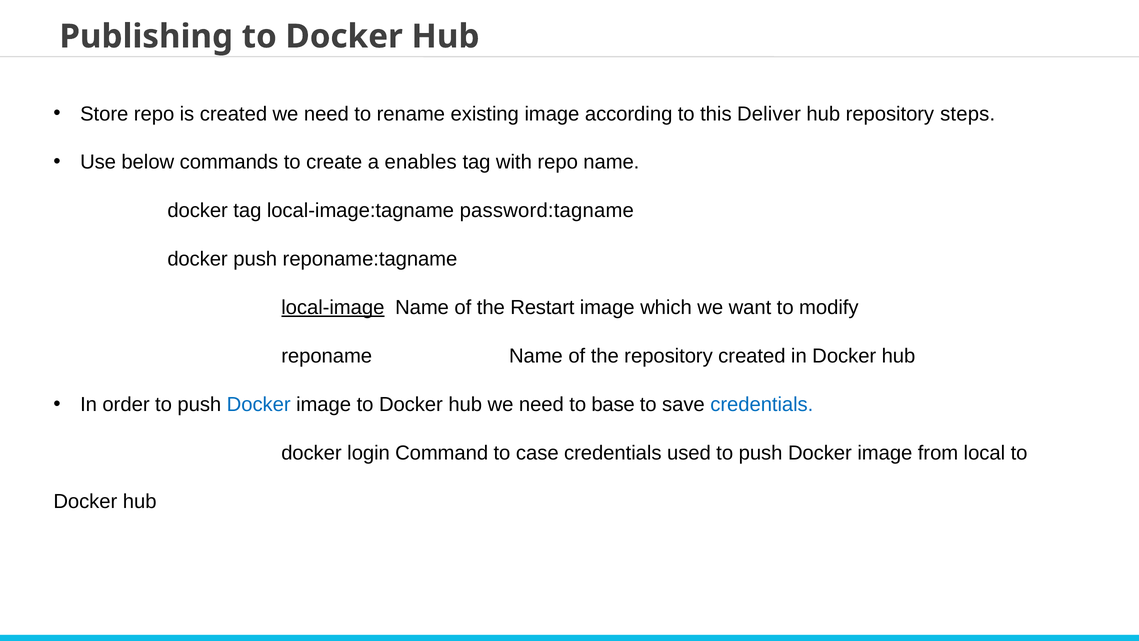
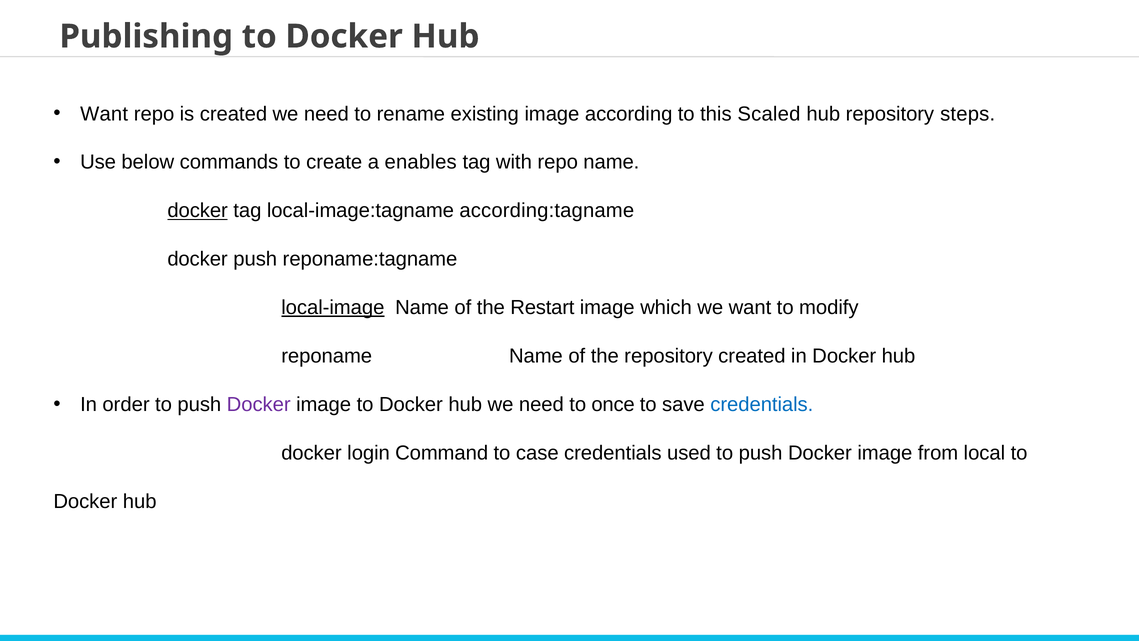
Store: Store -> Want (104, 114)
Deliver: Deliver -> Scaled (769, 114)
docker underline: none -> present (198, 211)
password:tagname: password:tagname -> according:tagname (547, 211)
Docker colour: blue -> purple (259, 404)
base: base -> once (613, 404)
